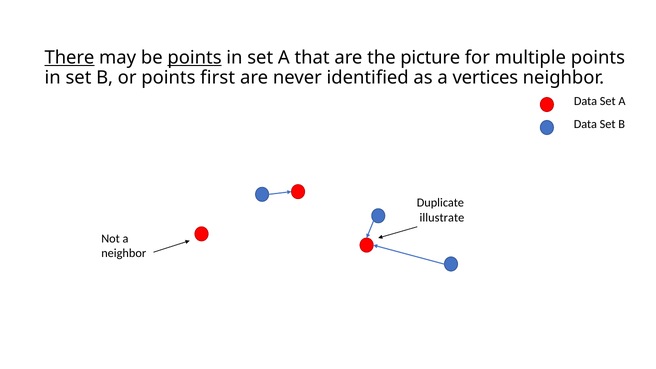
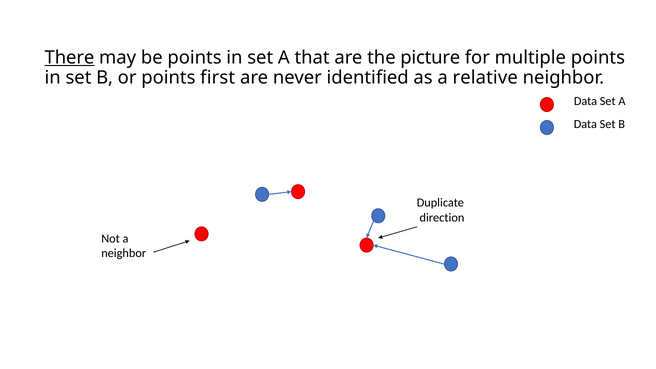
points underline: present -> none (195, 58)
vertices: vertices -> relative (485, 78)
illustrate: illustrate -> direction (442, 217)
